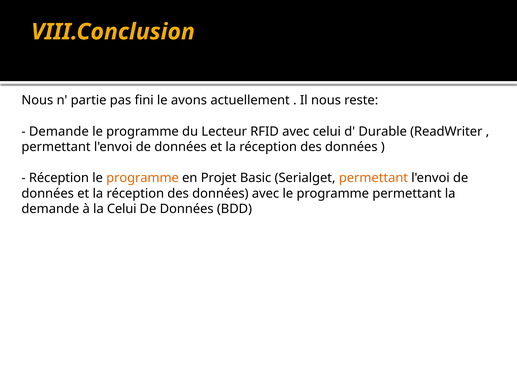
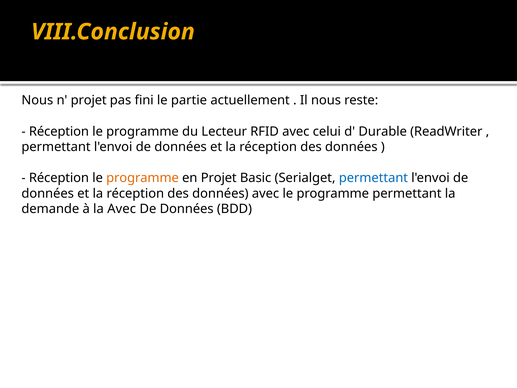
n partie: partie -> projet (89, 100)
avons: avons -> partie (189, 100)
Demande: Demande -> Réception (59, 131)
permettant colour: orange -> blue (373, 178)
la Celui: Celui -> Avec (122, 209)
